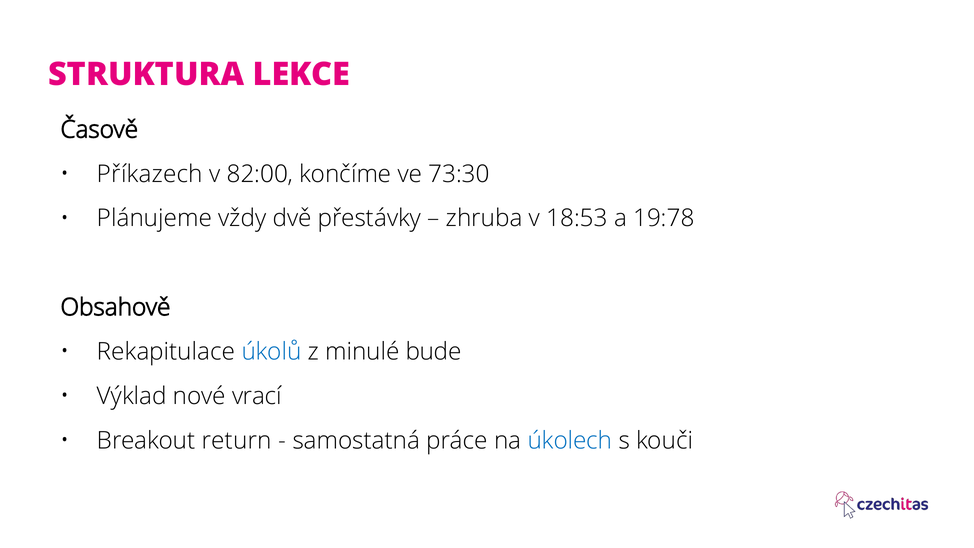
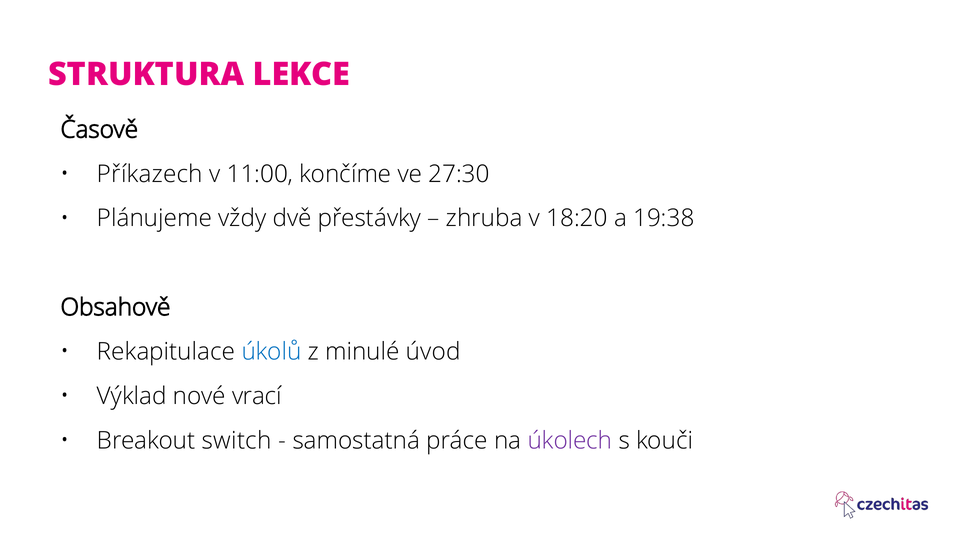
82:00: 82:00 -> 11:00 (260, 174)
73:30: 73:30 -> 27:30 (459, 174)
18:53: 18:53 -> 18:20 (577, 218)
19:78: 19:78 -> 19:38 (664, 218)
bude: bude -> úvod (433, 352)
return: return -> switch (237, 440)
úkolech colour: blue -> purple (570, 440)
